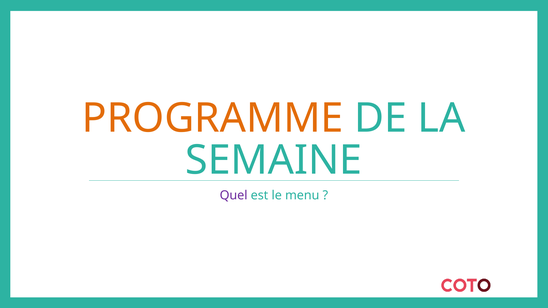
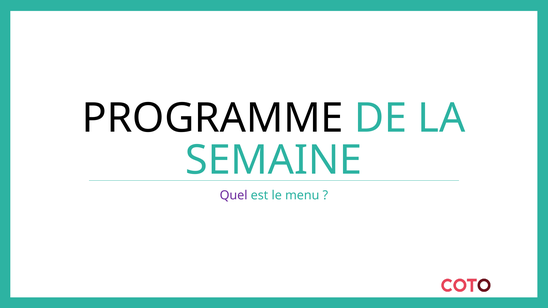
PROGRAMME colour: orange -> black (213, 118)
